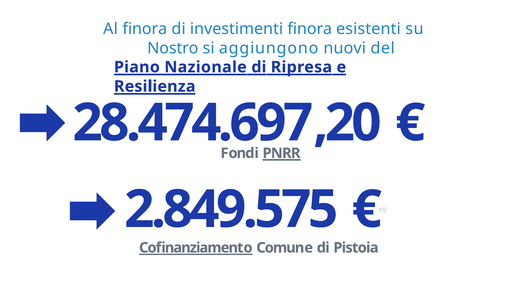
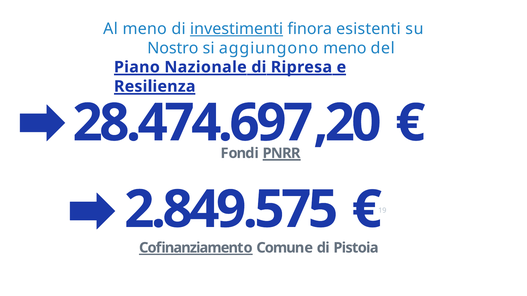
Al ﬁnora: ﬁnora -> meno (145, 29)
investimenti underline: none -> present (237, 29)
aggiungono nuovi: nuovi -> meno (345, 48)
